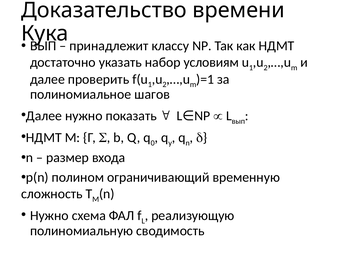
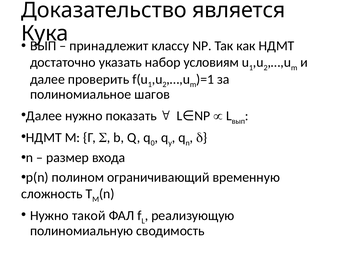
времени: времени -> является (239, 10)
схема: схема -> такой (89, 215)
